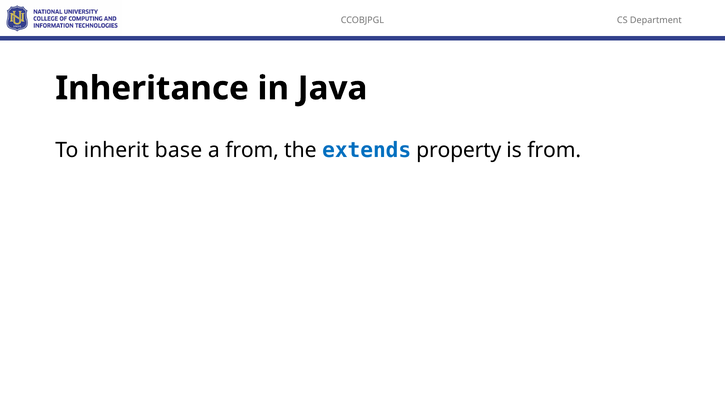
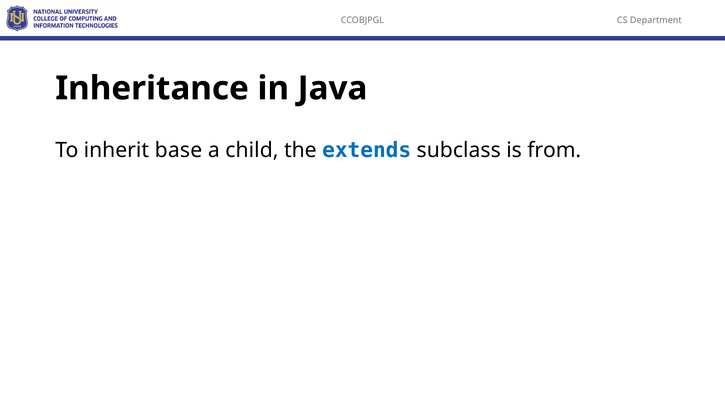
a from: from -> child (252, 150)
property: property -> subclass (459, 150)
